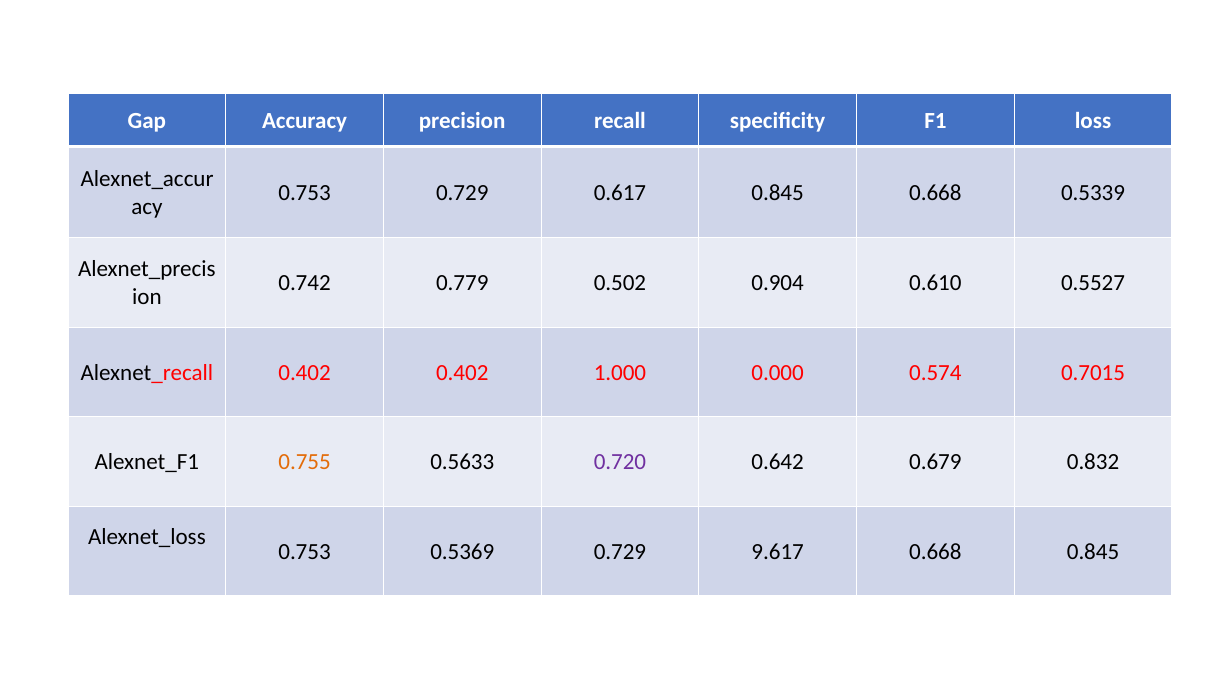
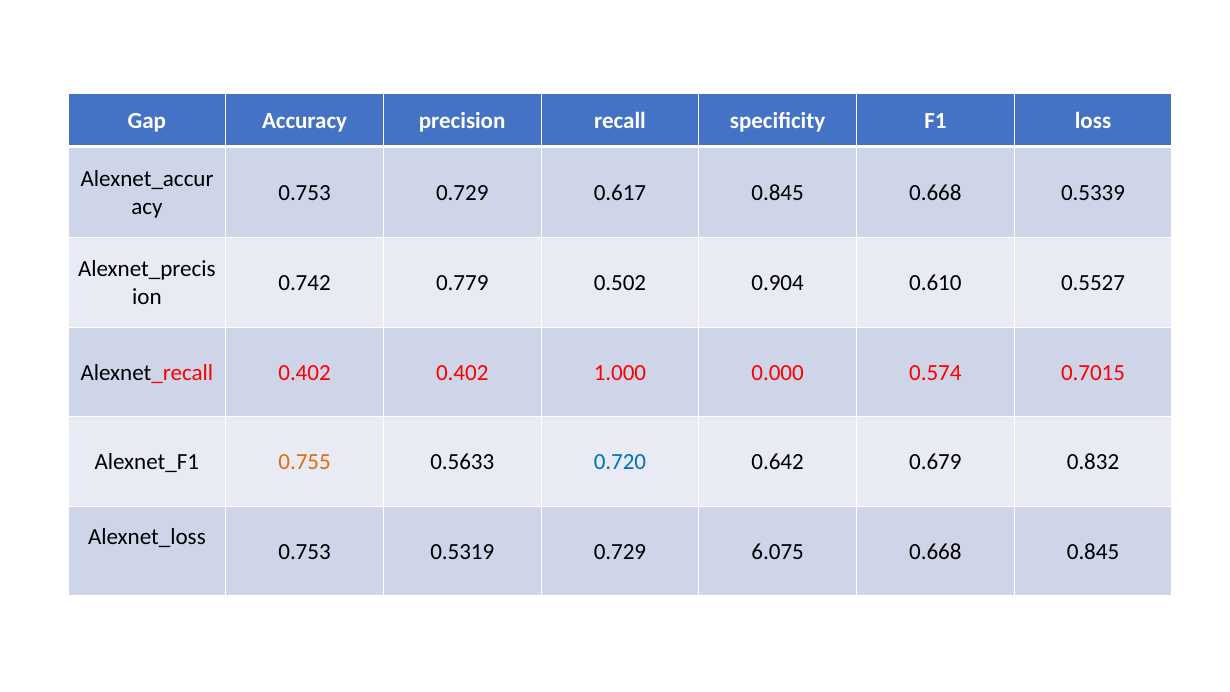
0.720 colour: purple -> blue (620, 462)
0.5369: 0.5369 -> 0.5319 (462, 551)
9.617: 9.617 -> 6.075 (778, 551)
